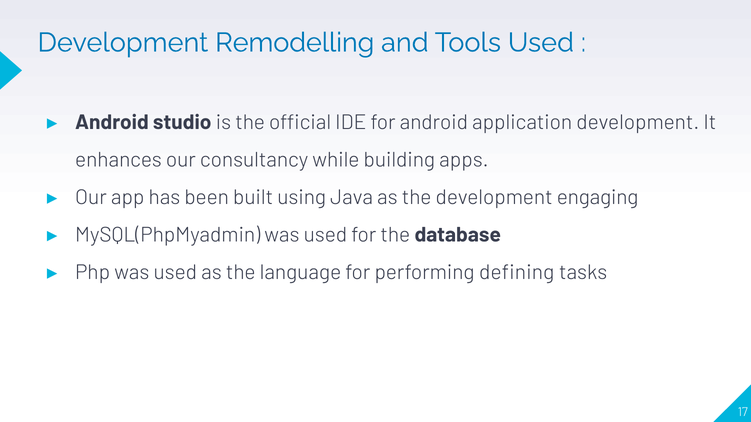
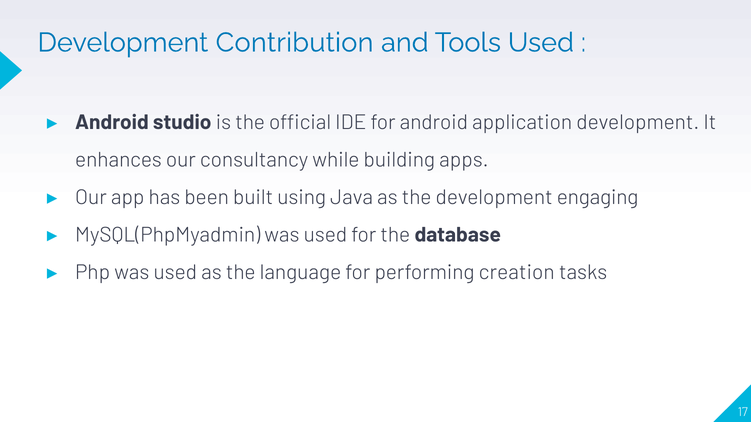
Remodelling: Remodelling -> Contribution (295, 43)
defining: defining -> creation (517, 273)
